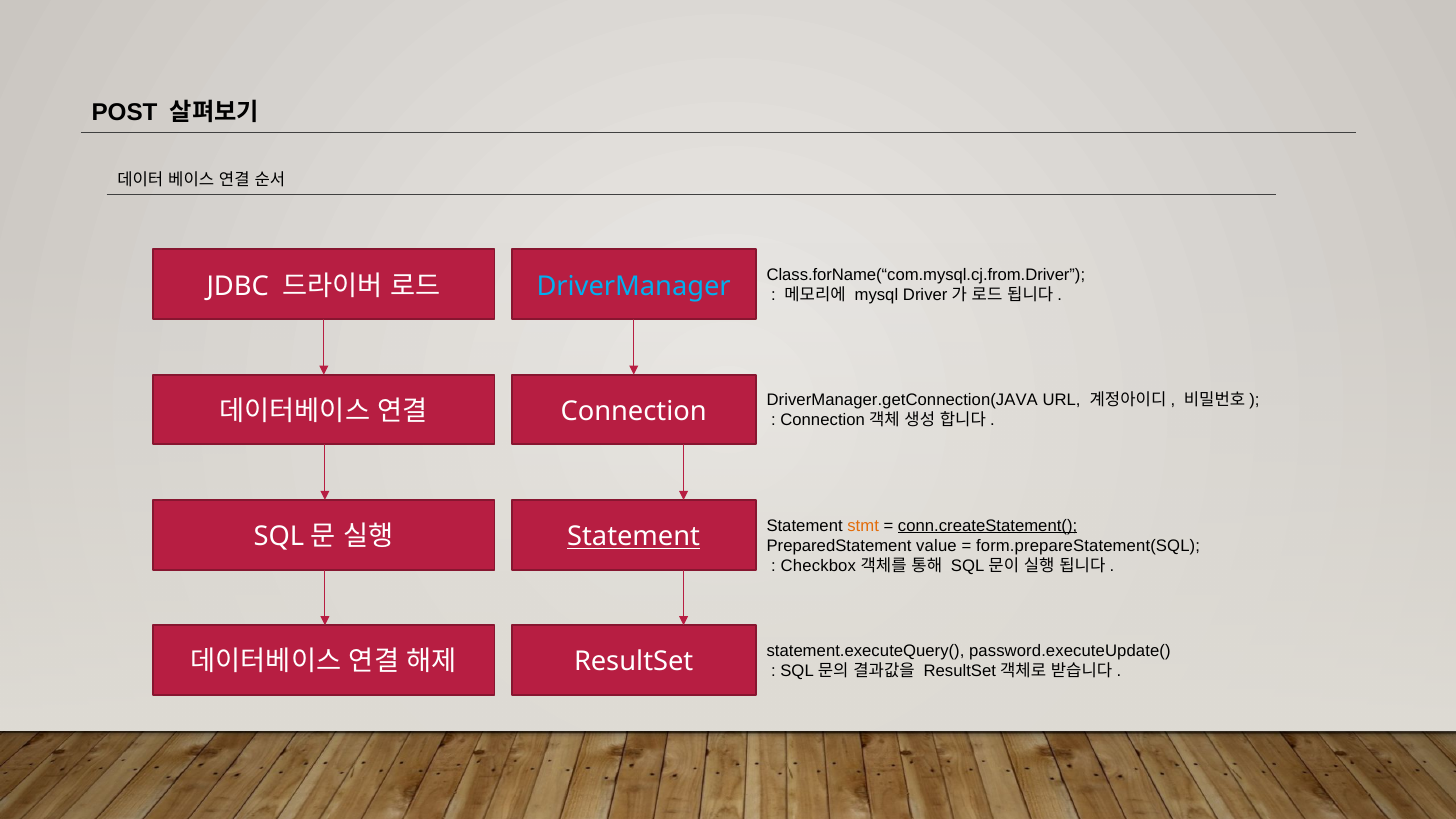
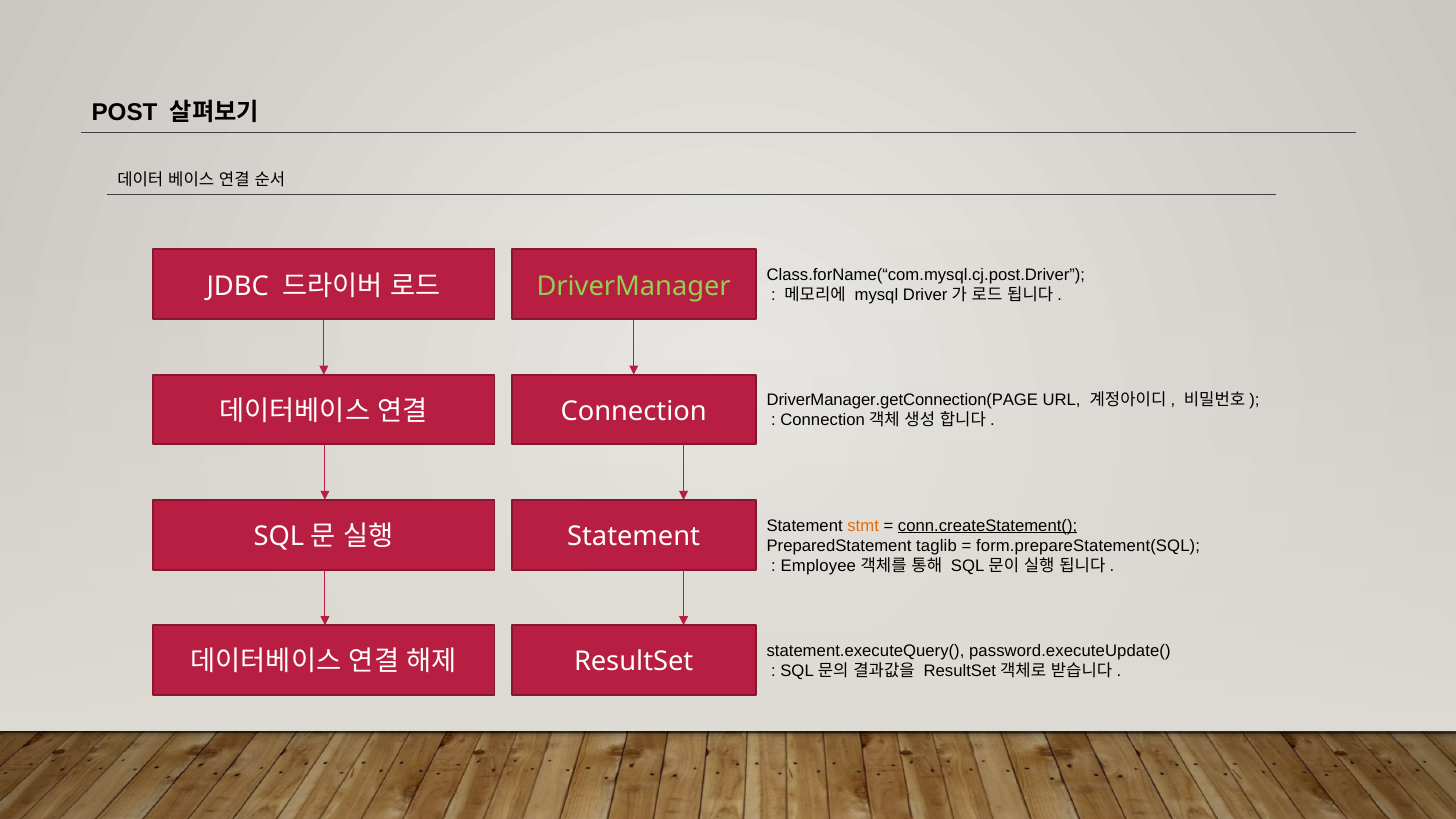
Class.forName(“com.mysql.cj.from.Driver: Class.forName(“com.mysql.cj.from.Driver -> Class.forName(“com.mysql.cj.post.Driver (926, 275)
DriverManager colour: light blue -> light green (634, 286)
DriverManager.getConnection(JAVA: DriverManager.getConnection(JAVA -> DriverManager.getConnection(PAGE (902, 400)
Statement underline: present -> none (634, 537)
value: value -> taglib (936, 546)
Checkbox: Checkbox -> Employee (818, 566)
